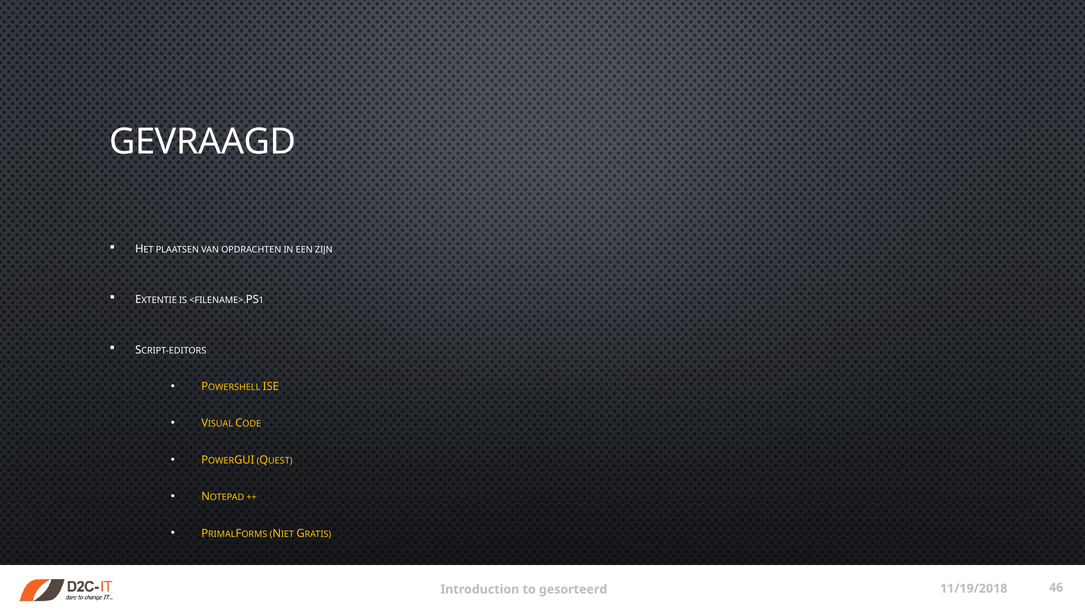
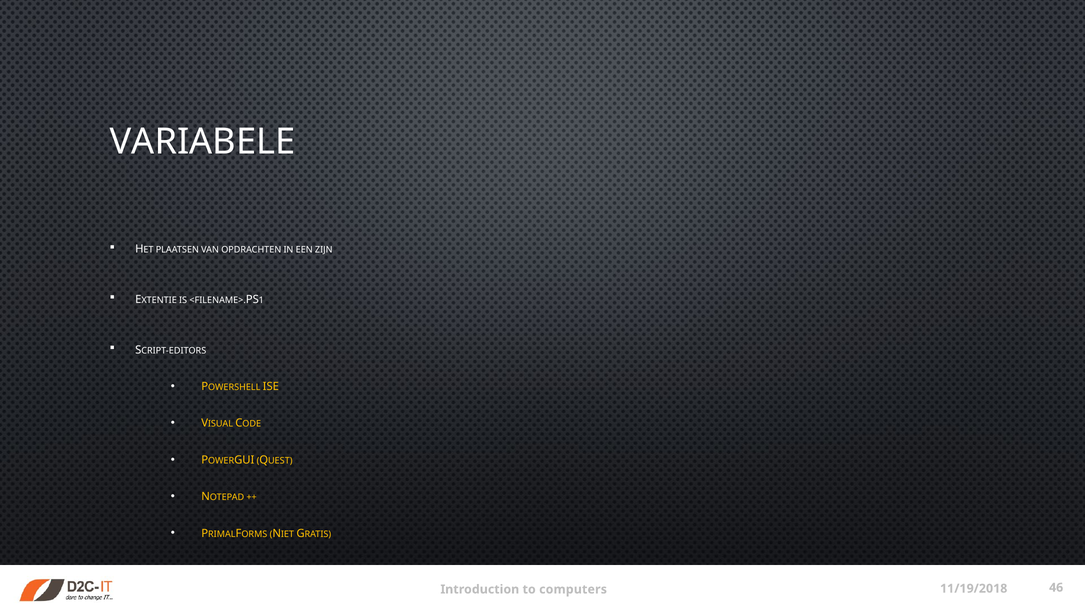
GEVRAAGD: GEVRAAGD -> VARIABELE (202, 142)
gesorteerd: gesorteerd -> computers (573, 589)
